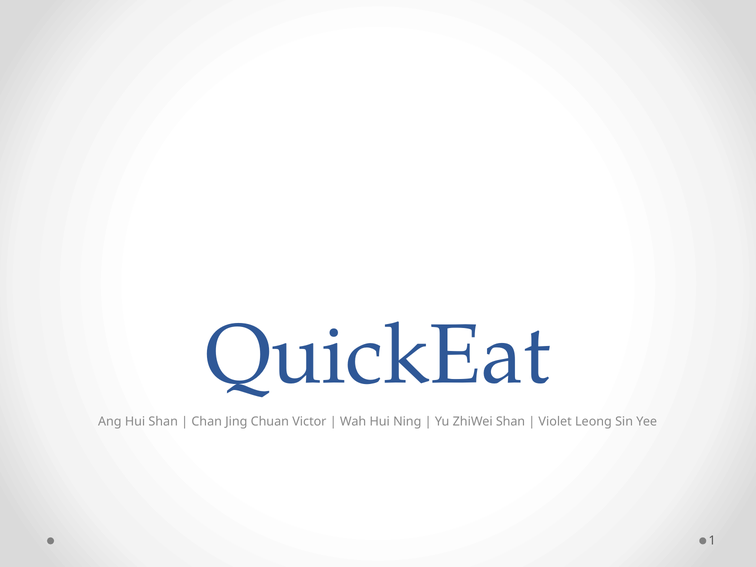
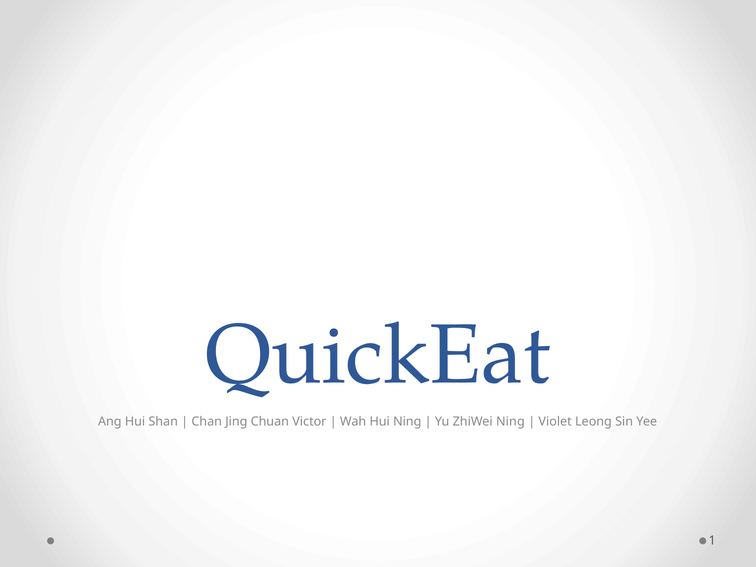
ZhiWei Shan: Shan -> Ning (510, 422)
